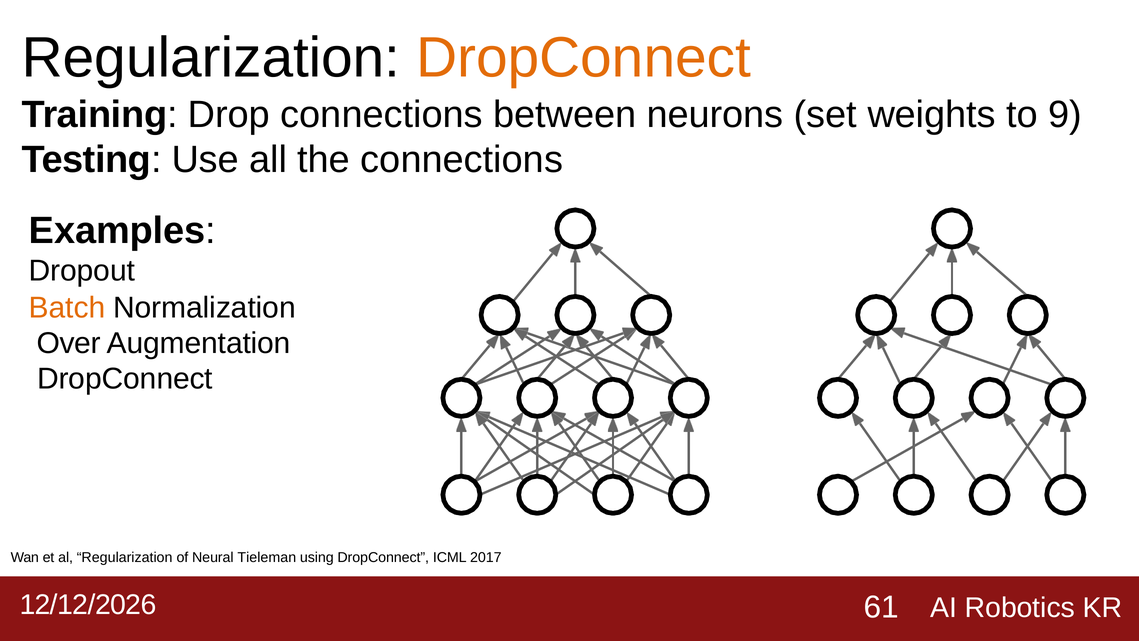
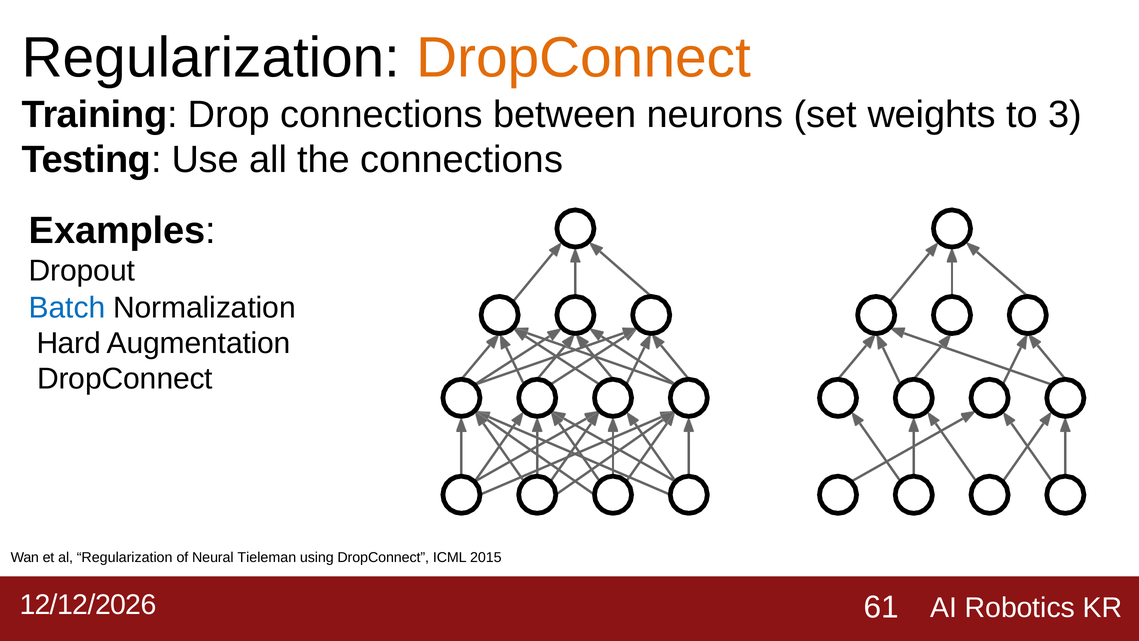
9: 9 -> 3 (1065, 114)
Batch colour: orange -> blue (67, 308)
Over: Over -> Hard (69, 343)
2017: 2017 -> 2015 (486, 557)
